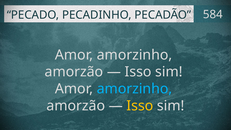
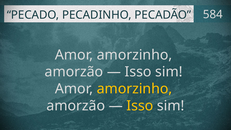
amorzinho colour: light blue -> yellow (134, 89)
